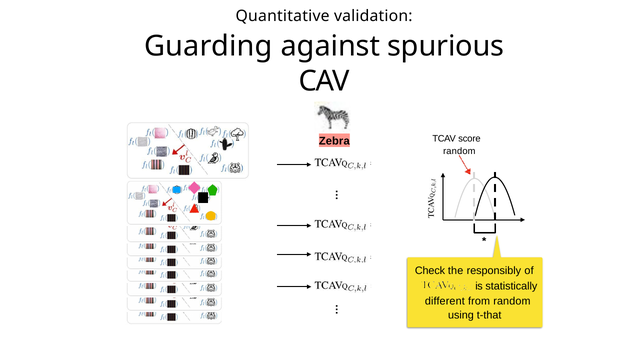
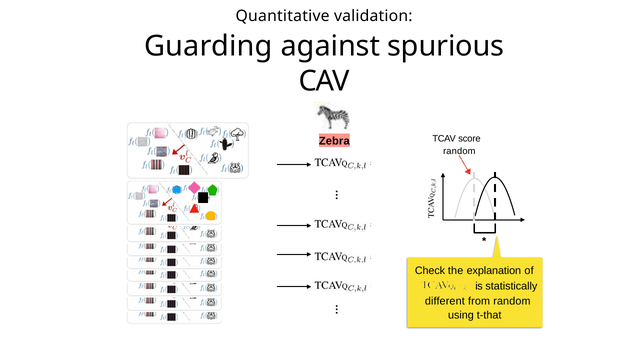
responsibly: responsibly -> explanation (494, 271)
